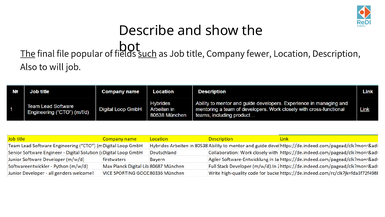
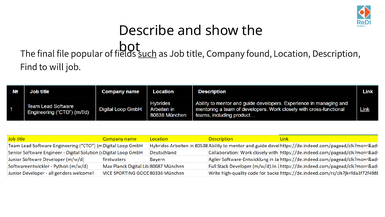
The underline: present -> none (28, 53)
fewer: fewer -> found (259, 53)
Also: Also -> Find (29, 67)
